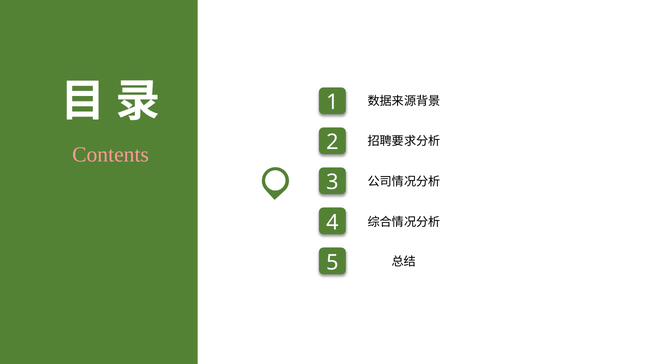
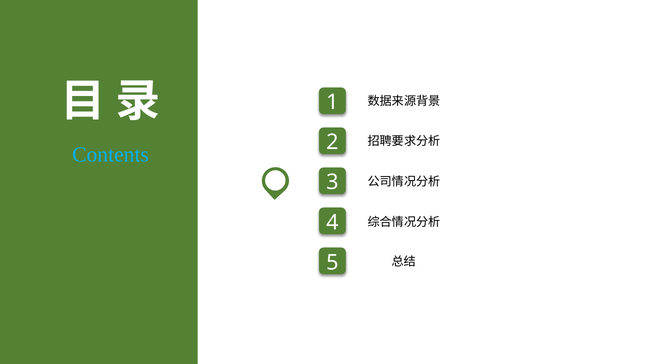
Contents colour: pink -> light blue (111, 155)
